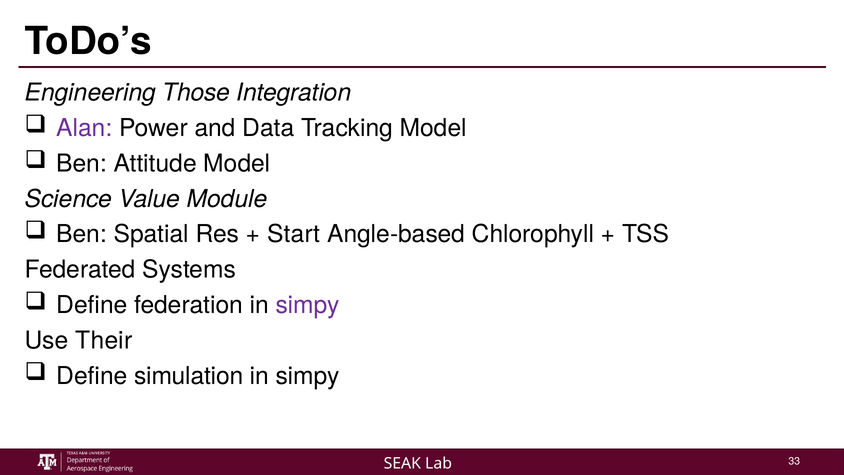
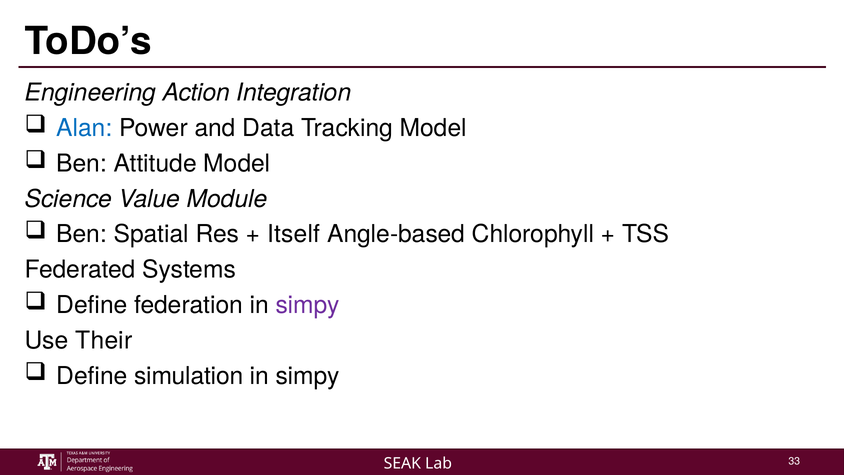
Those: Those -> Action (196, 93)
Alan colour: purple -> blue (84, 128)
Start: Start -> Itself (294, 234)
